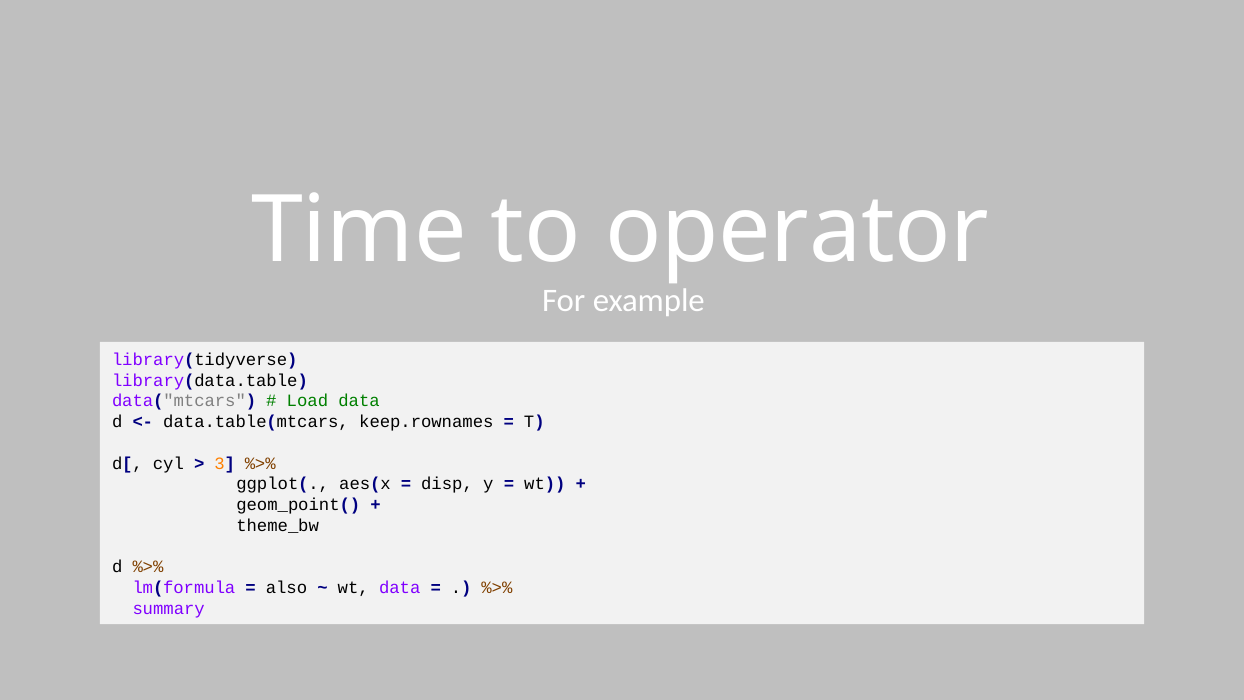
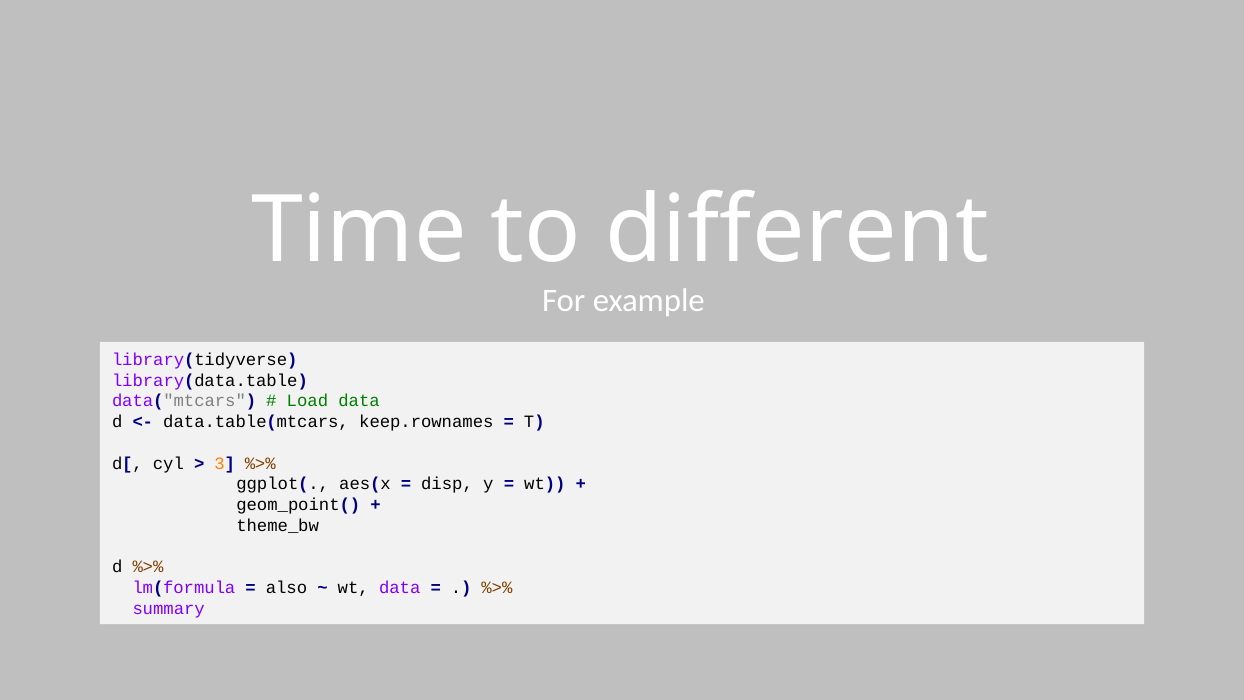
operator: operator -> different (797, 230)
